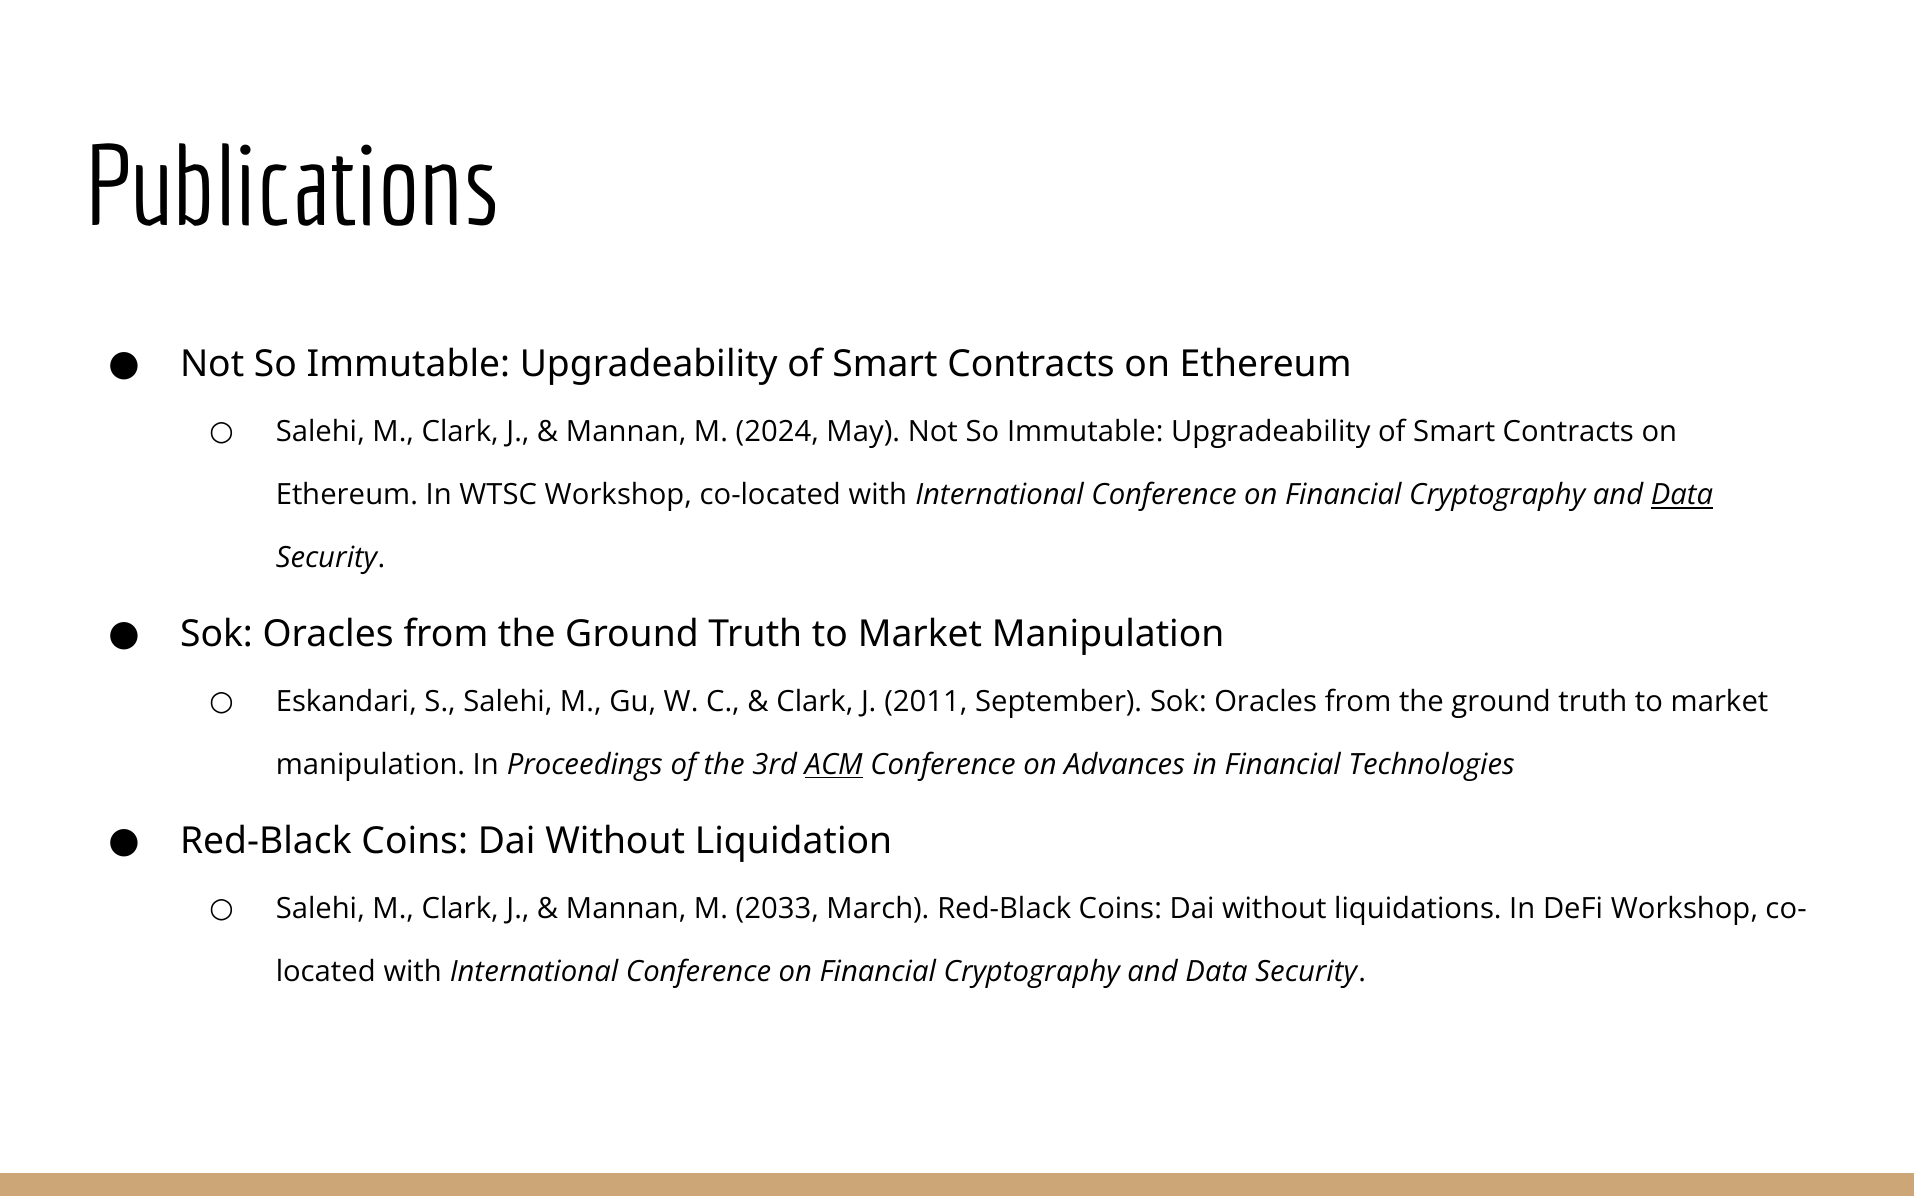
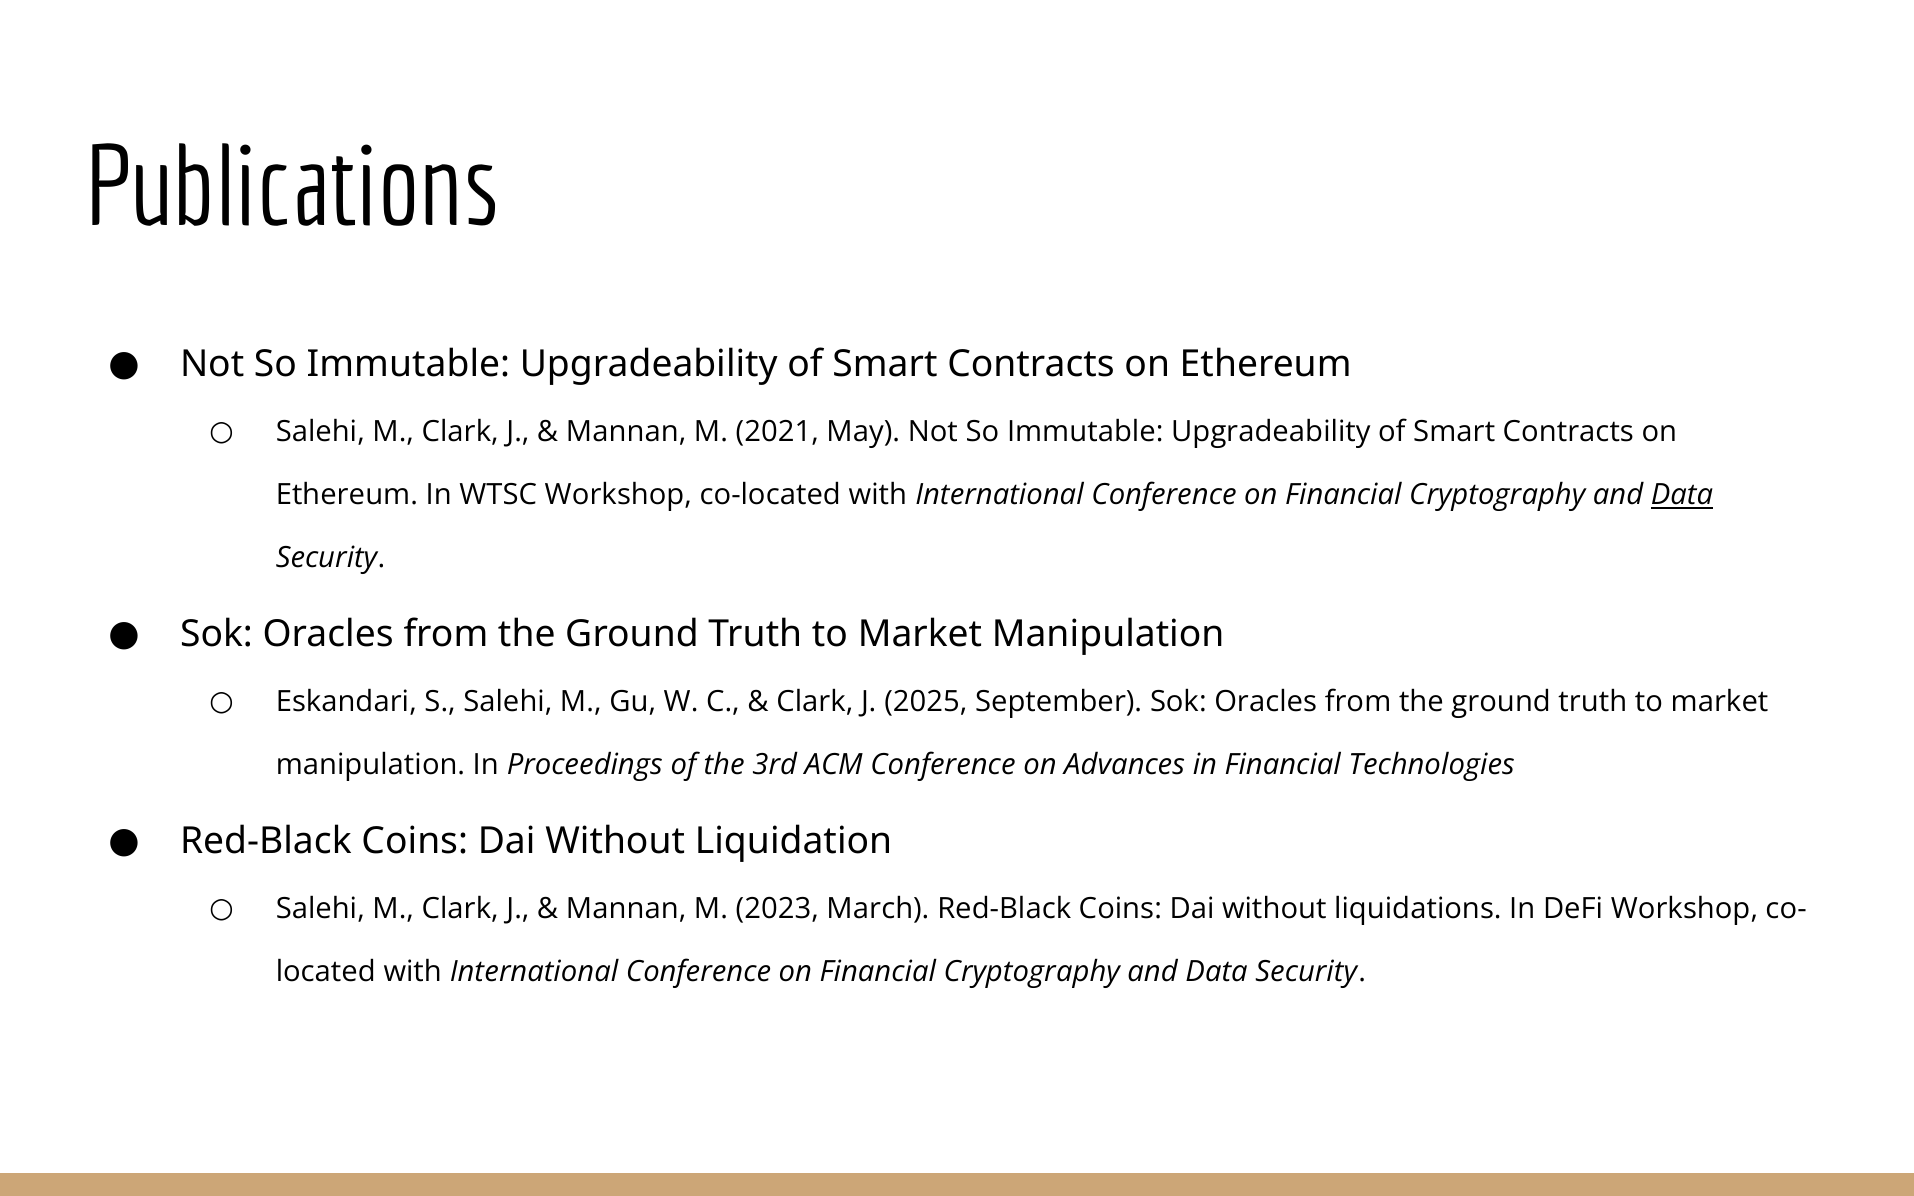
2024: 2024 -> 2021 (777, 432)
2011: 2011 -> 2025 (926, 702)
ACM underline: present -> none (834, 765)
2033: 2033 -> 2023 (777, 909)
